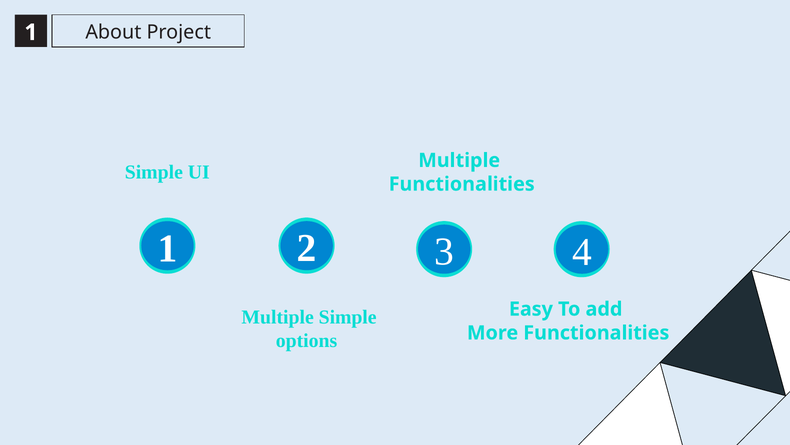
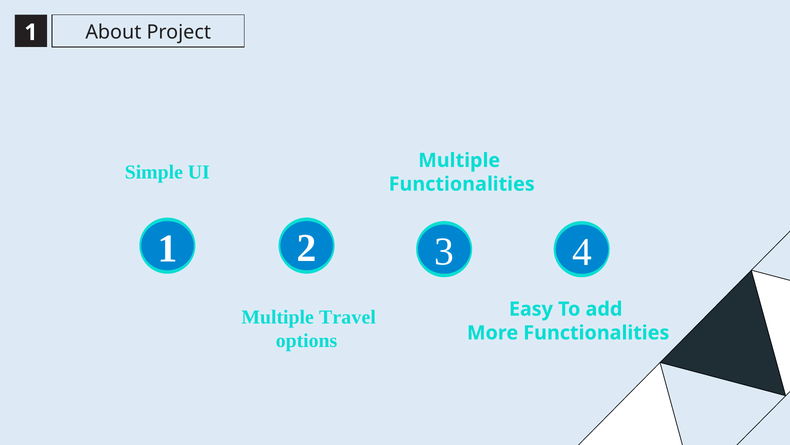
Multiple Simple: Simple -> Travel (347, 317)
